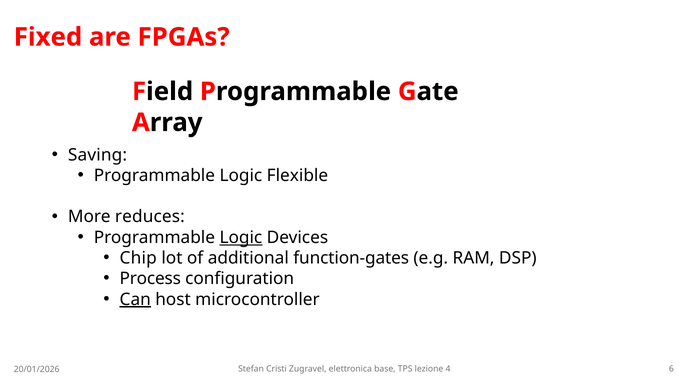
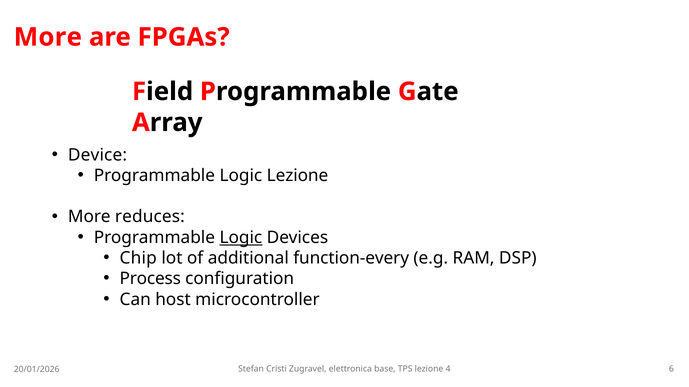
Fixed: Fixed -> More (48, 37)
Saving: Saving -> Device (98, 155)
Logic Flexible: Flexible -> Lezione (297, 176)
function-gates: function-gates -> function-every (351, 258)
Can underline: present -> none (135, 300)
